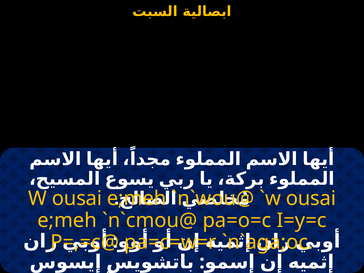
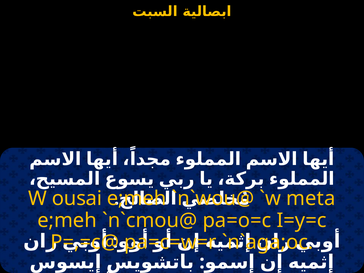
ousai: ousai -> meta (311, 199)
